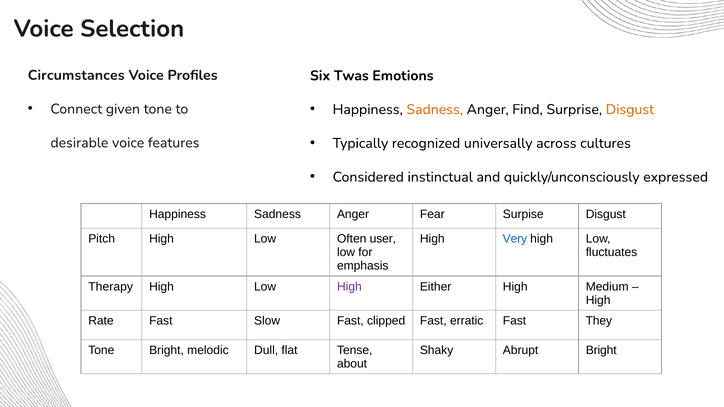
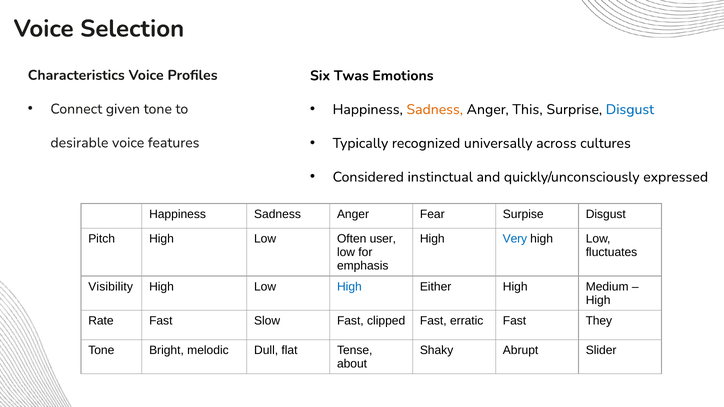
Circumstances: Circumstances -> Characteristics (76, 75)
Find: Find -> This (527, 109)
Disgust colour: orange -> blue (630, 109)
Therapy: Therapy -> Visibility (111, 287)
High colour: purple -> blue (349, 287)
Abrupt Bright: Bright -> Slider (601, 350)
